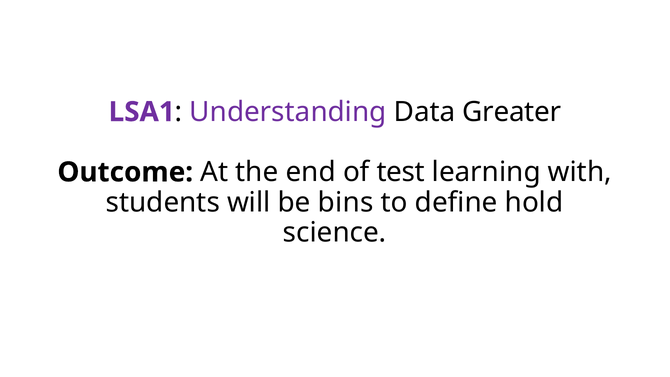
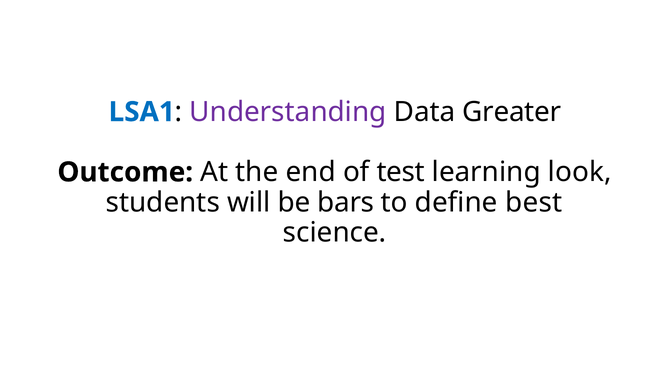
LSA1 colour: purple -> blue (142, 112)
with: with -> look (580, 172)
bins: bins -> bars (346, 202)
hold: hold -> best (534, 202)
